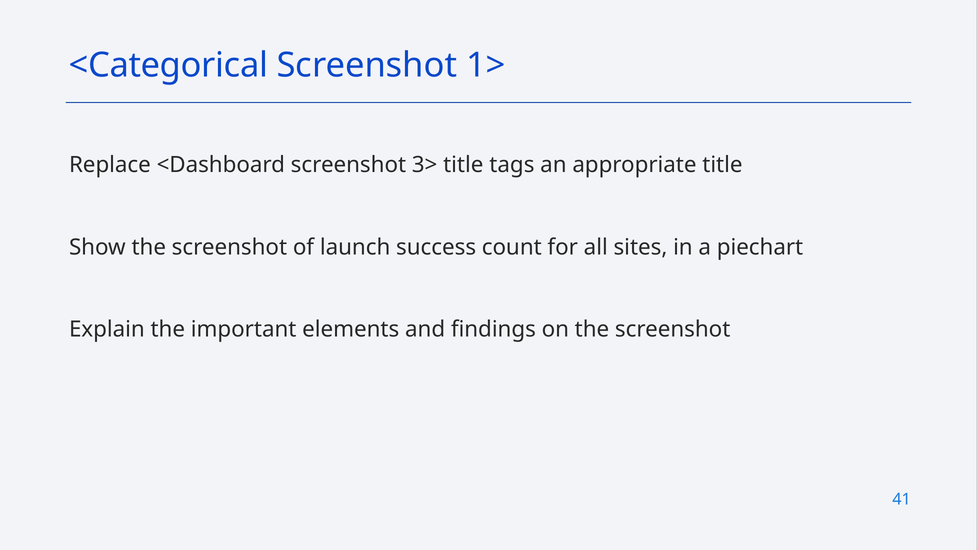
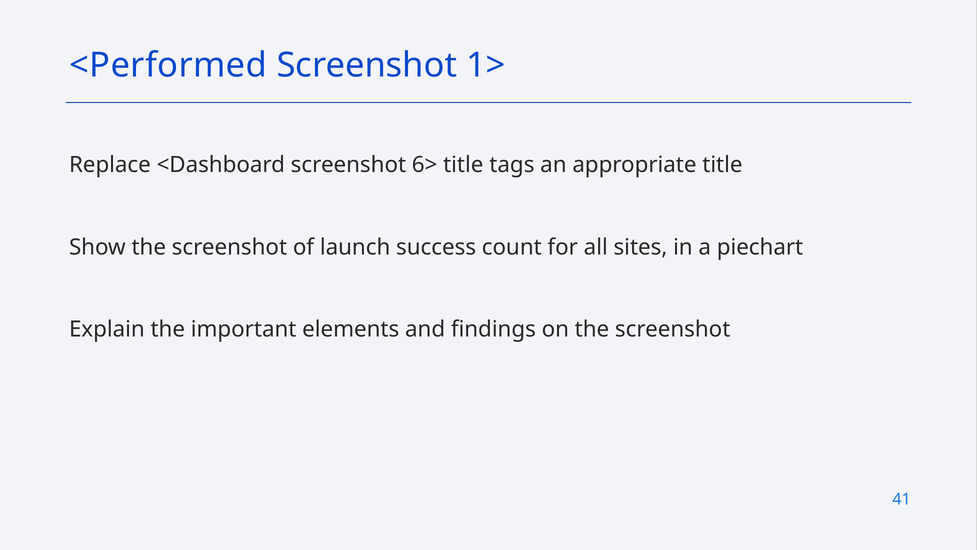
<Categorical: <Categorical -> <Performed (168, 65)
3>: 3> -> 6> (425, 165)
